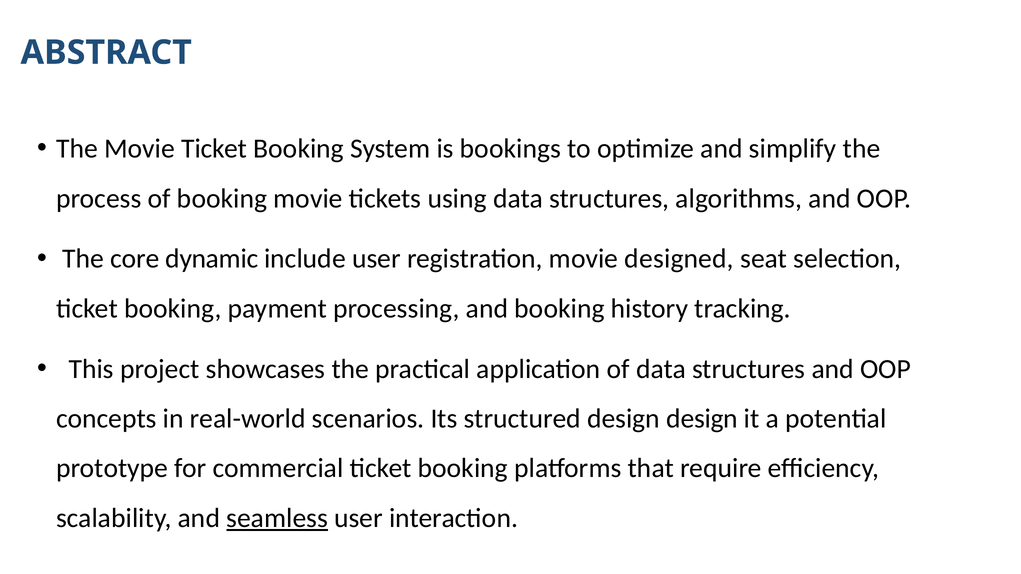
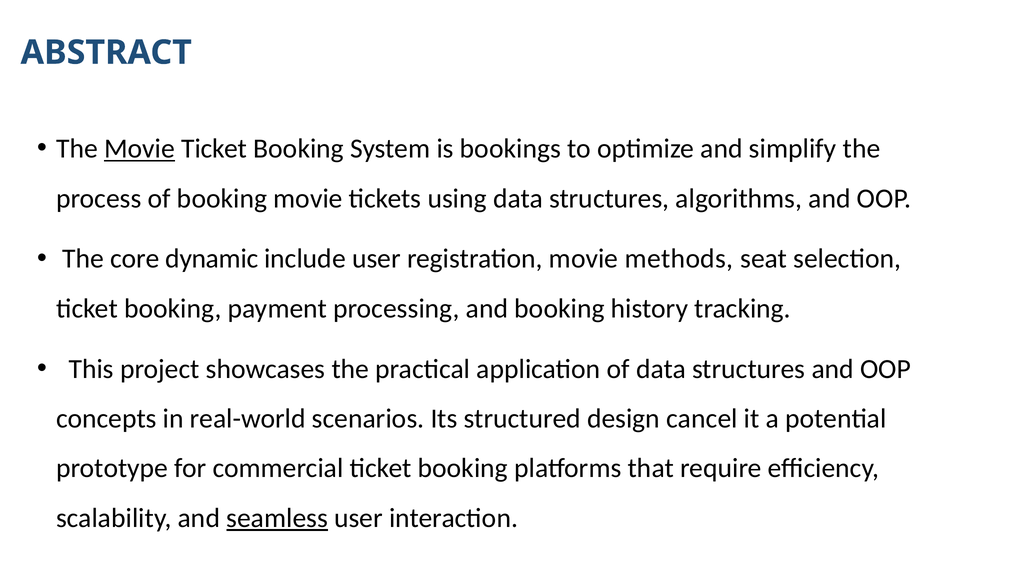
Movie underline: none -> present (139, 149)
designed: designed -> methods (679, 259)
design design: design -> cancel (702, 419)
